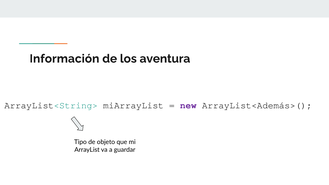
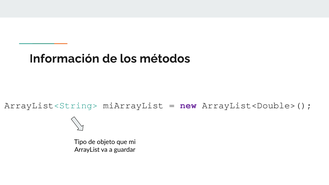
aventura: aventura -> métodos (165, 59)
ArrayList<Además>(: ArrayList<Además>( -> ArrayList<Double>( (257, 105)
